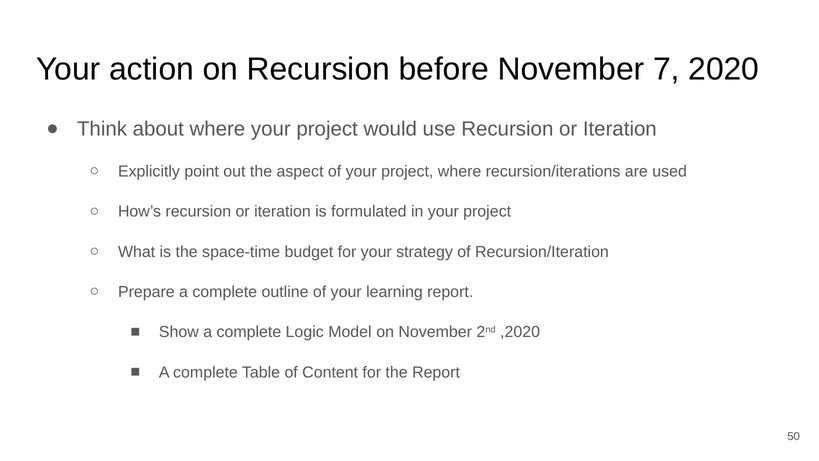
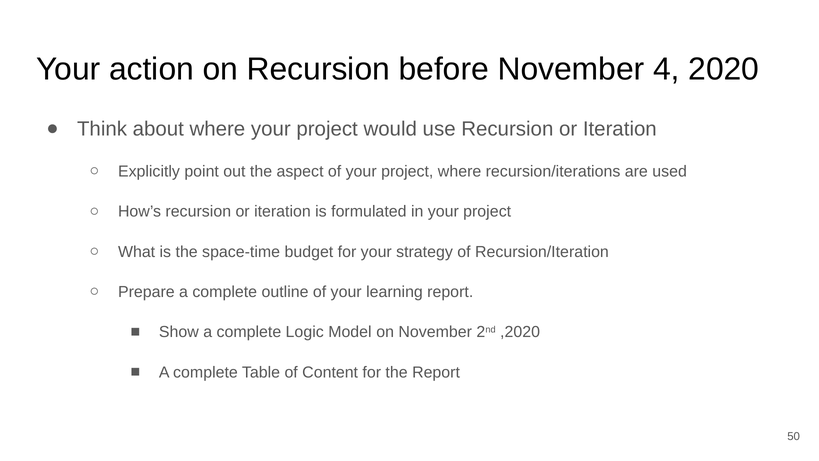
7: 7 -> 4 (666, 69)
